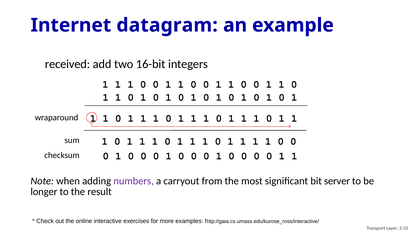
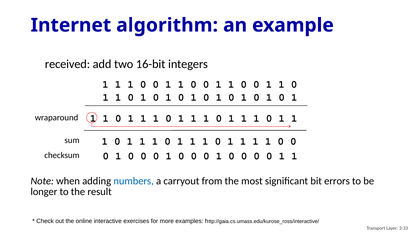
datagram: datagram -> algorithm (167, 25)
numbers colour: purple -> blue (134, 181)
server: server -> errors (337, 181)
